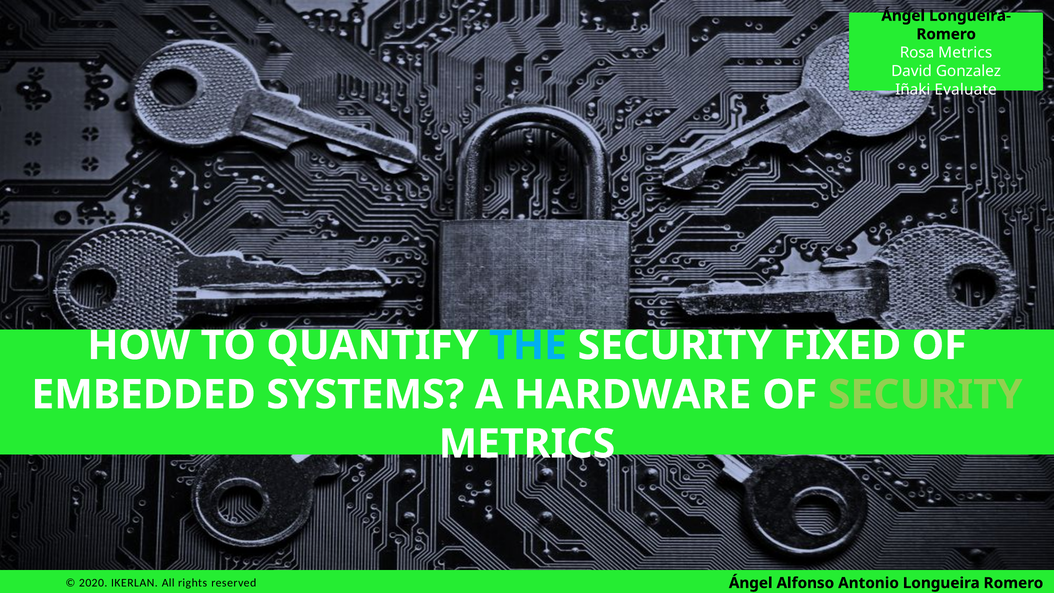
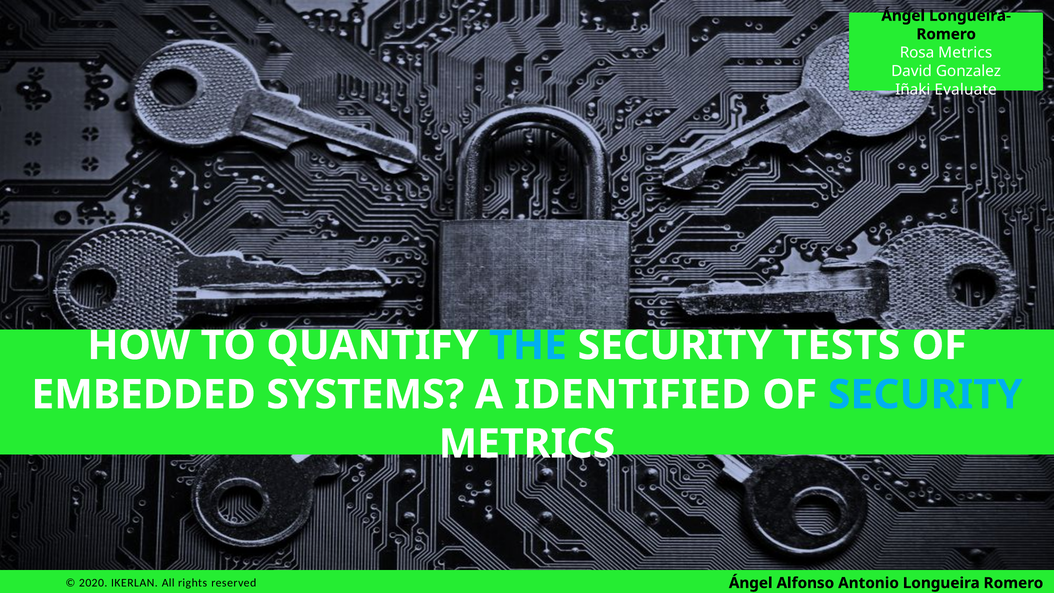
FIXED: FIXED -> TESTS (842, 345)
HARDWARE: HARDWARE -> IDENTIFIED (633, 395)
SECURITY colour: light green -> light blue (925, 395)
